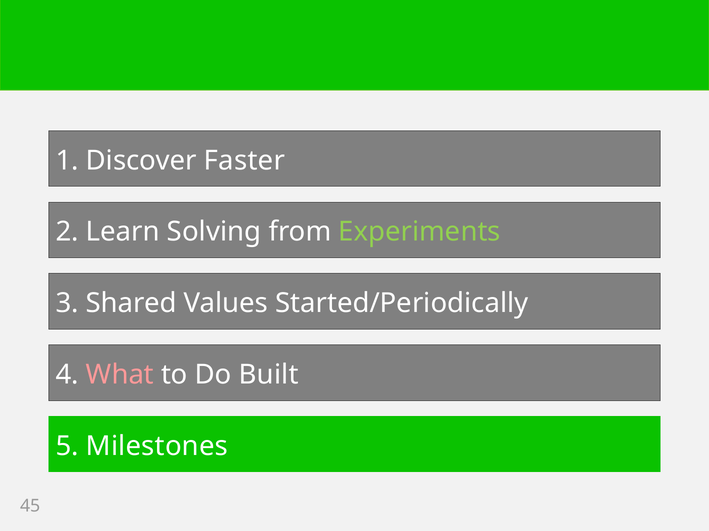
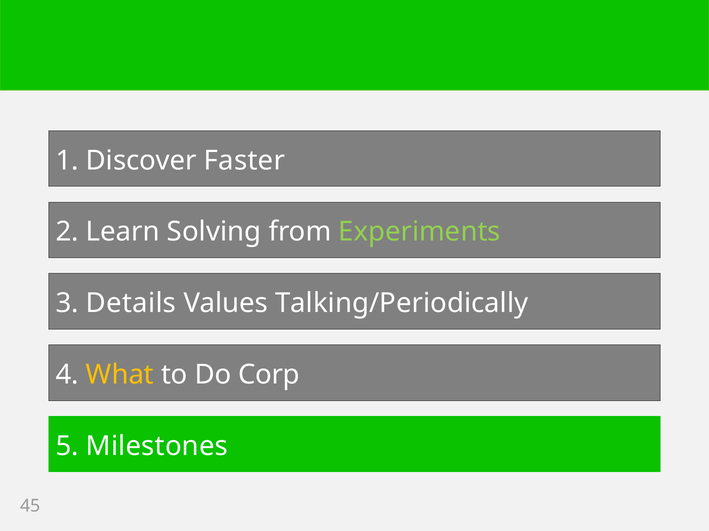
Shared: Shared -> Details (131, 304)
Started/Periodically: Started/Periodically -> Talking/Periodically (402, 304)
What colour: pink -> yellow (120, 375)
Built: Built -> Corp (269, 375)
